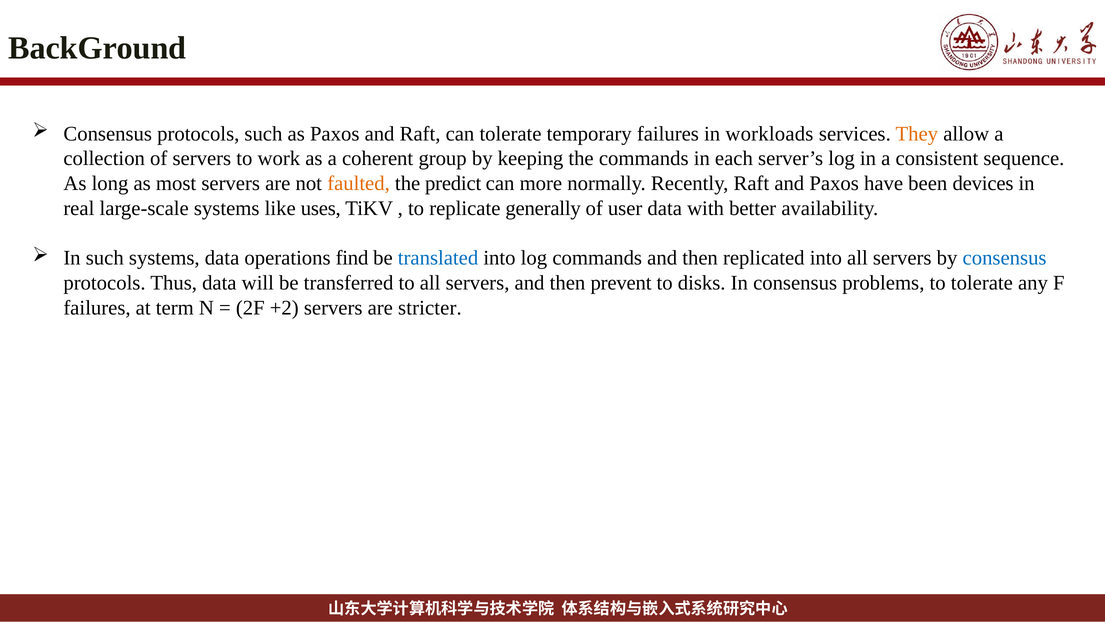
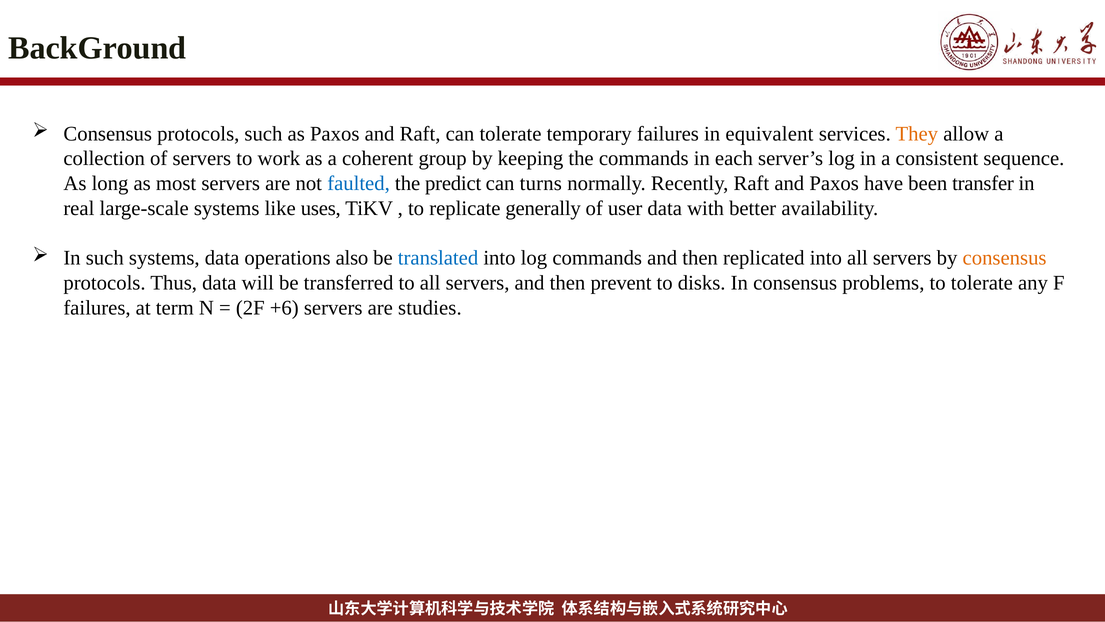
workloads: workloads -> equivalent (769, 134)
faulted colour: orange -> blue (359, 183)
more: more -> turns (541, 183)
devices: devices -> transfer (983, 183)
find: find -> also (352, 258)
consensus colour: blue -> orange (1005, 258)
+2: +2 -> +6 (284, 308)
stricter: stricter -> studies (430, 308)
